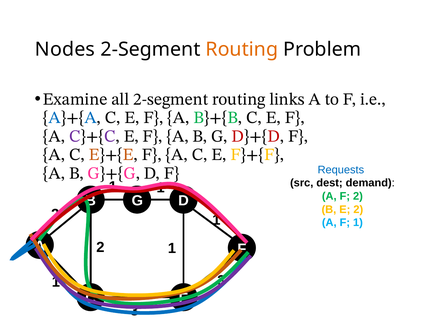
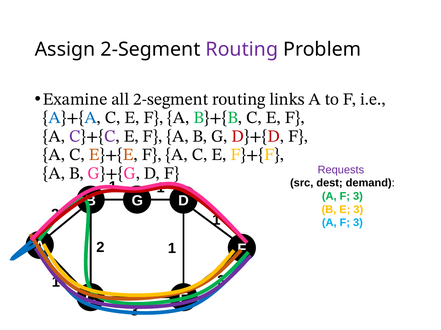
Nodes: Nodes -> Assign (65, 49)
Routing colour: orange -> purple (242, 49)
Requests colour: blue -> purple (341, 170)
2: 2 -> 3 (358, 197)
E 2: 2 -> 3 (358, 210)
1: 1 -> 3 (358, 223)
